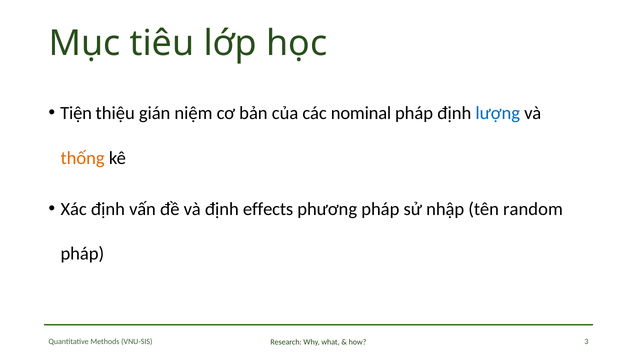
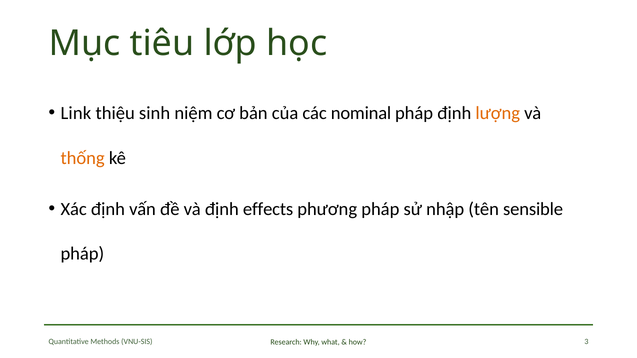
Tiện: Tiện -> Link (76, 113)
gián: gián -> sinh (155, 113)
lượng colour: blue -> orange (498, 113)
random: random -> sensible (533, 209)
